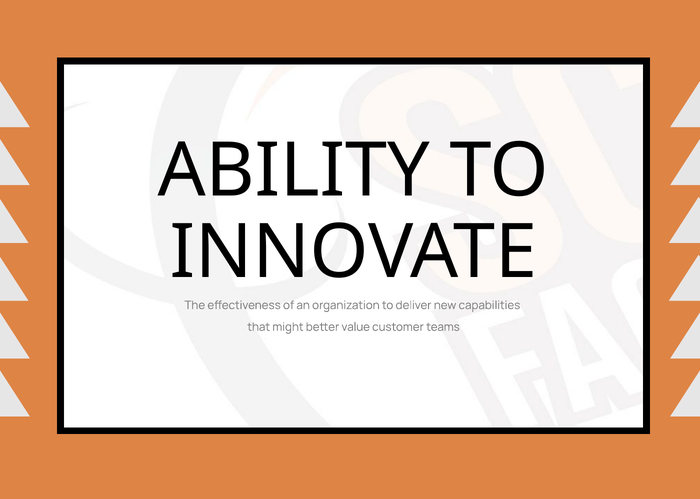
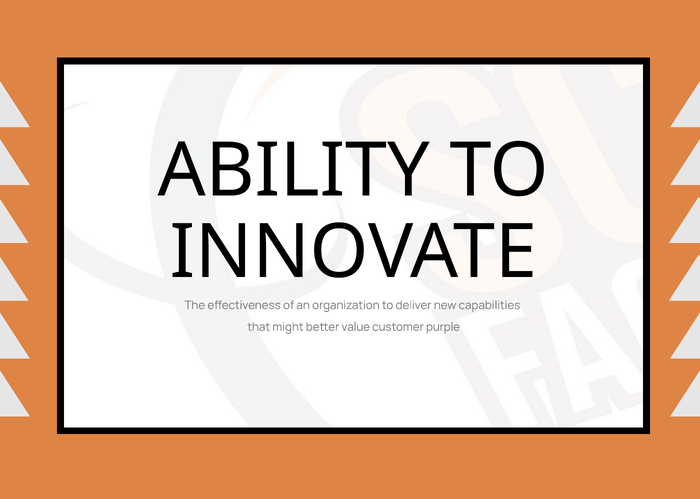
teams: teams -> purple (443, 327)
